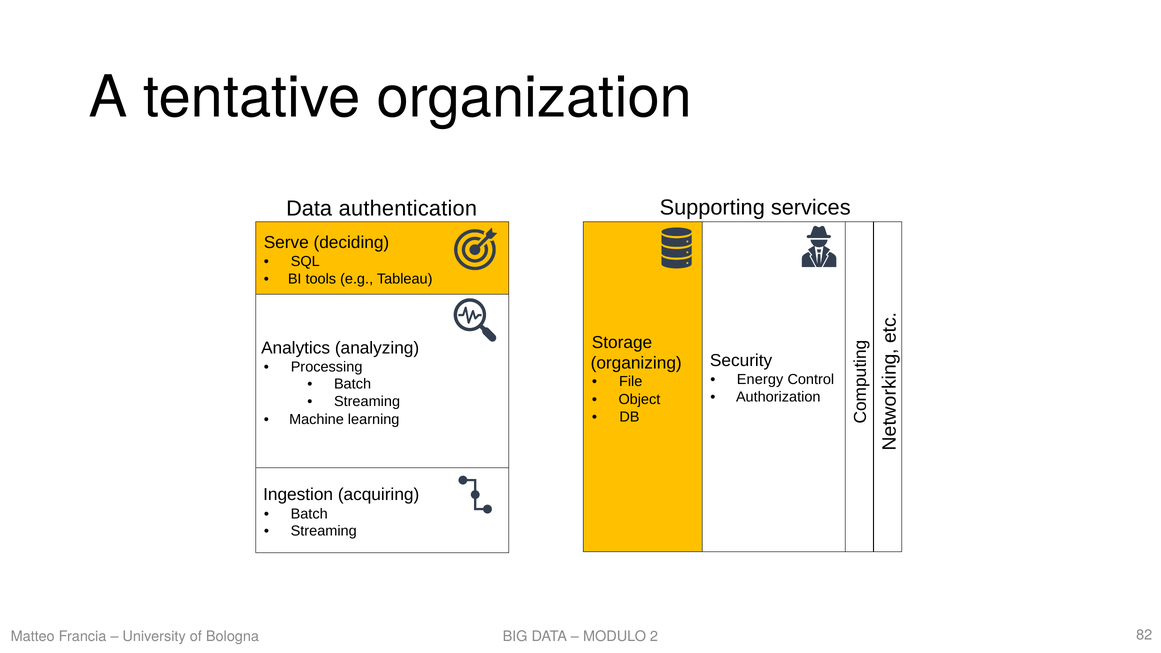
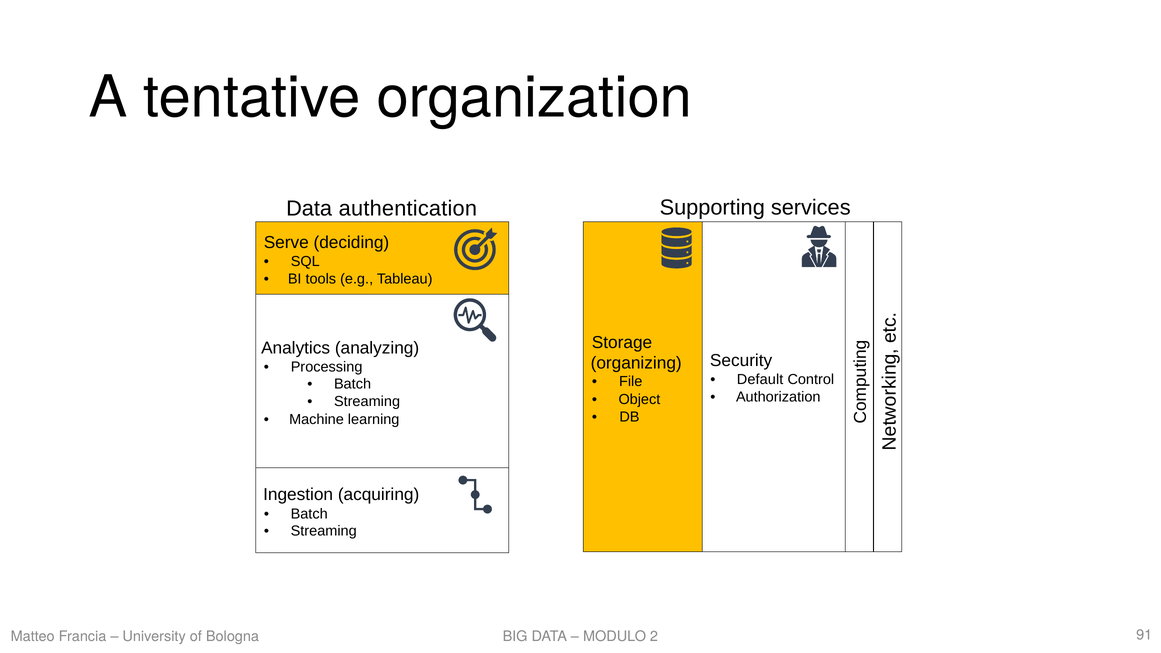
Energy: Energy -> Default (760, 380)
82: 82 -> 91 (1144, 635)
